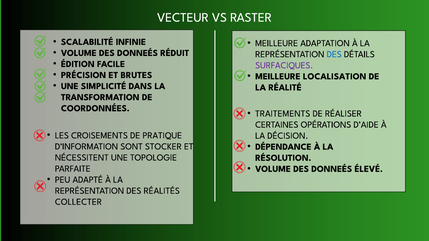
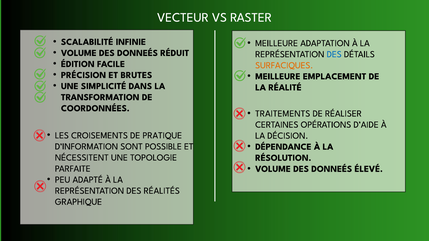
SURFACIQUES colour: purple -> orange (284, 65)
LOCALISATION: LOCALISATION -> EMPLACEMENT (335, 76)
STOCKER: STOCKER -> POSSIBLE (163, 147)
COLLECTER: COLLECTER -> GRAPHIQUE (78, 202)
